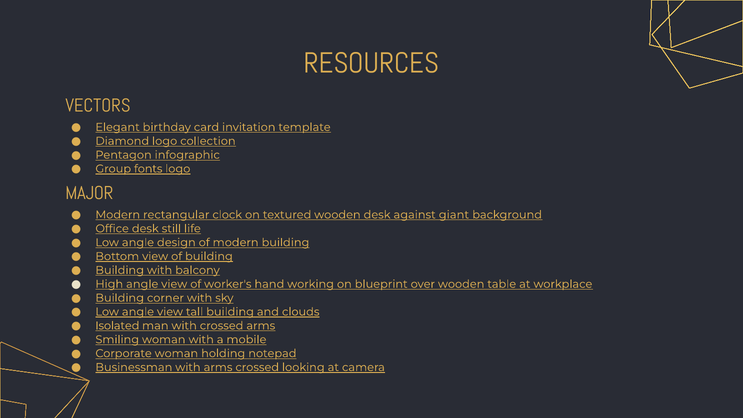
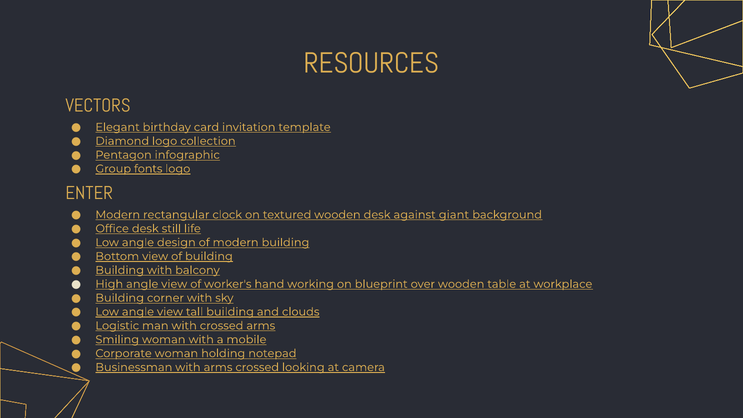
MAJOR: MAJOR -> ENTER (89, 193)
Isolated: Isolated -> Logistic (117, 326)
